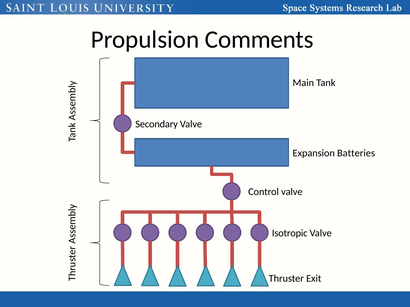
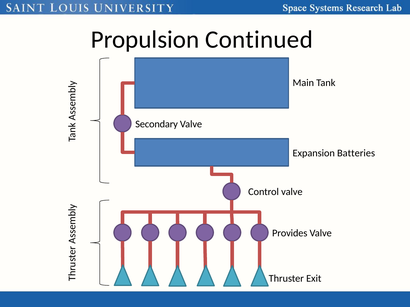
Comments: Comments -> Continued (259, 40)
Isotropic: Isotropic -> Provides (290, 234)
